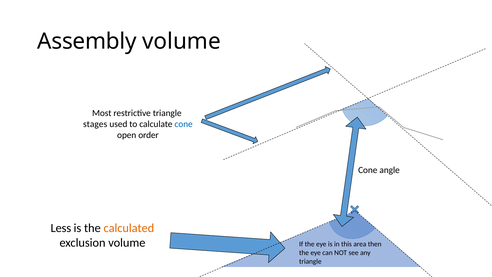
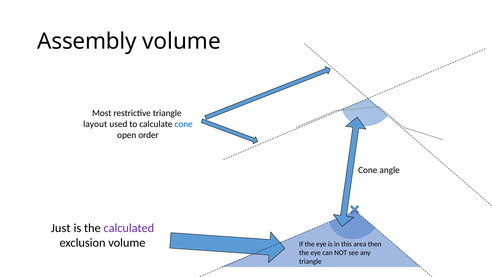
stages: stages -> layout (95, 124)
Less: Less -> Just (61, 228)
calculated colour: orange -> purple (129, 228)
